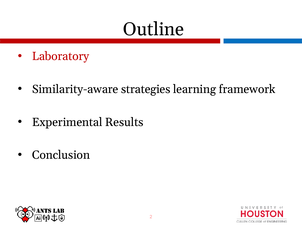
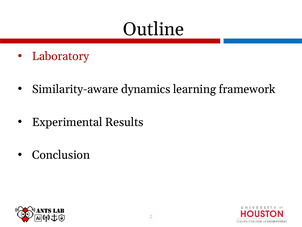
strategies: strategies -> dynamics (146, 89)
